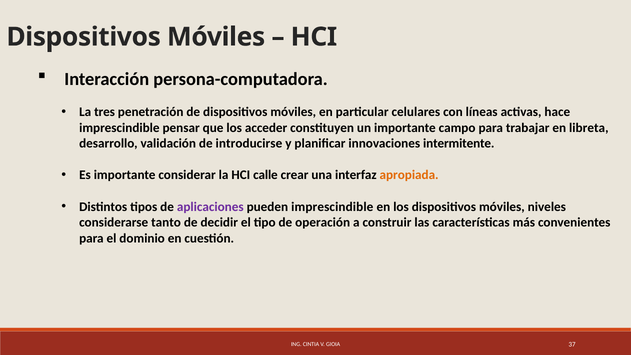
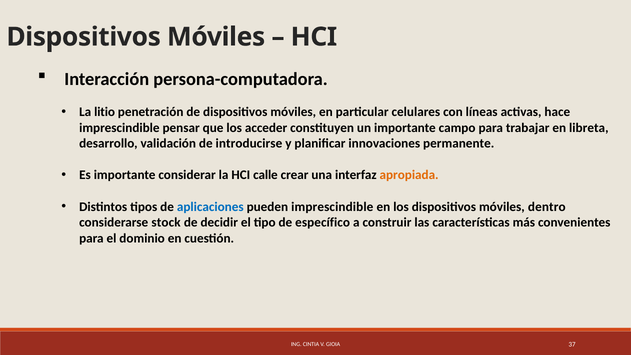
tres: tres -> litio (105, 112)
intermitente: intermitente -> permanente (459, 144)
aplicaciones colour: purple -> blue (210, 207)
niveles: niveles -> dentro (547, 207)
tanto: tanto -> stock (166, 222)
operación: operación -> específico (323, 222)
